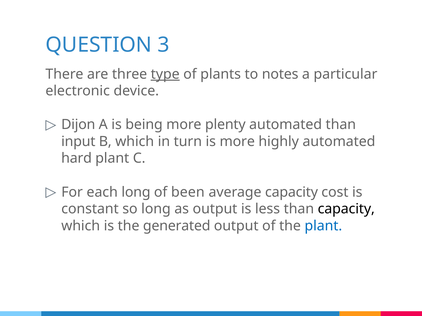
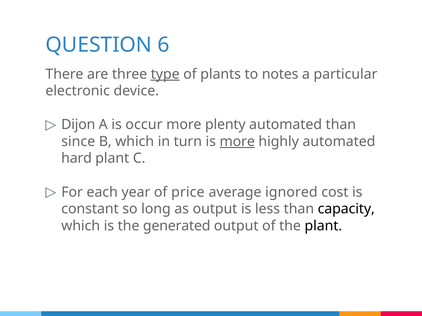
3: 3 -> 6 (164, 45)
being: being -> occur (144, 125)
input: input -> since (78, 142)
more underline: none -> present (237, 142)
each long: long -> year (136, 192)
been: been -> price (188, 192)
average capacity: capacity -> ignored (291, 192)
plant colour: blue -> black (323, 226)
